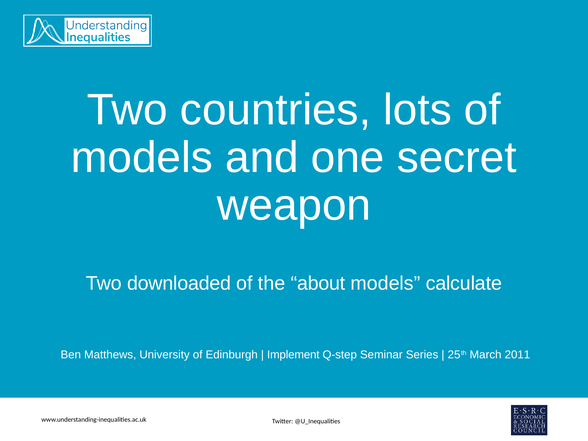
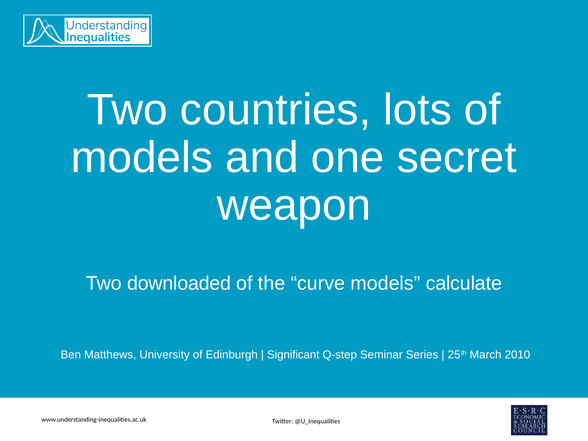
about: about -> curve (318, 283)
Implement: Implement -> Significant (293, 355)
2011: 2011 -> 2010 (517, 355)
